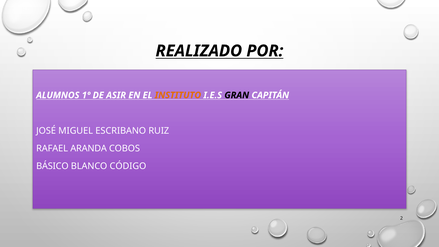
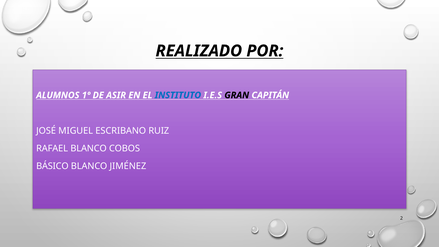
INSTITUTO colour: orange -> blue (178, 95)
RAFAEL ARANDA: ARANDA -> BLANCO (89, 148)
CÓDIGO: CÓDIGO -> JIMÉNEZ (128, 166)
